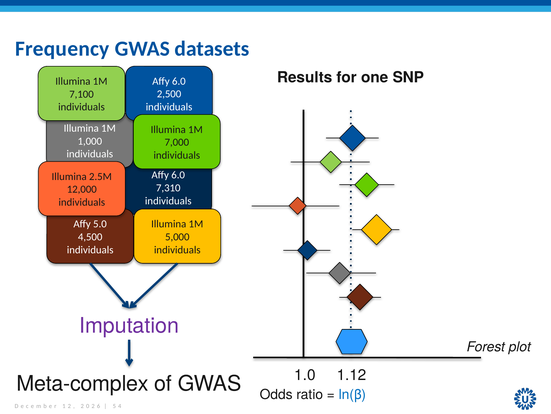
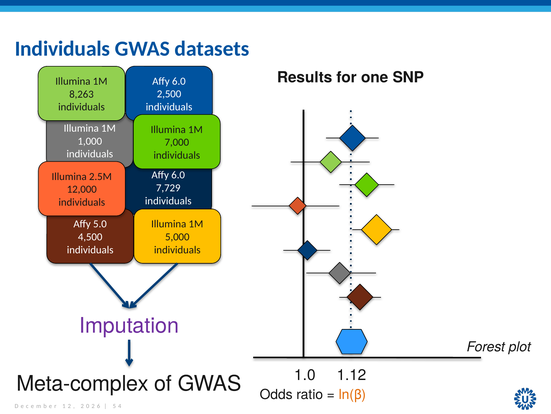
Frequency: Frequency -> Individuals (62, 49)
7,100: 7,100 -> 8,263 (81, 94)
7,310: 7,310 -> 7,729 (168, 188)
ln(β colour: blue -> orange (353, 394)
